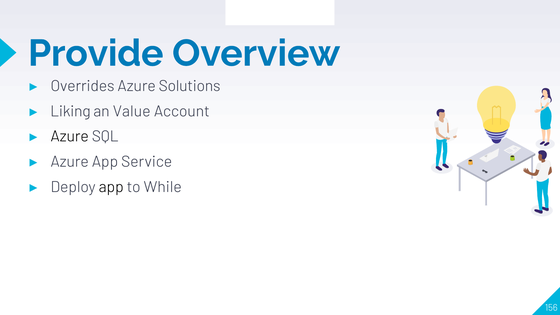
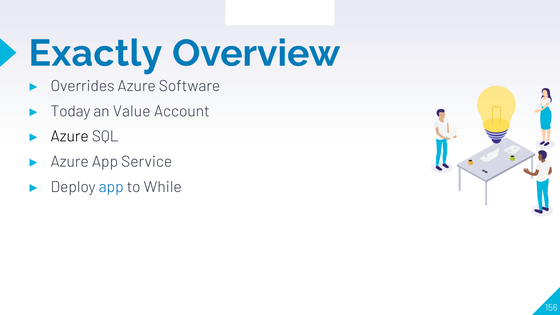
Provide: Provide -> Exactly (95, 53)
Solutions: Solutions -> Software (190, 86)
Liking: Liking -> Today (70, 111)
app colour: black -> blue (111, 187)
